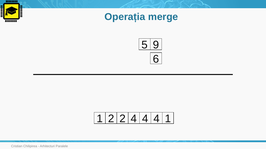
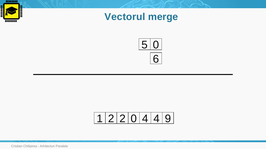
Operația: Operația -> Vectorul (125, 17)
5 9: 9 -> 0 (156, 45)
4: 4 -> 0 (134, 119)
4 1: 1 -> 9 (168, 119)
